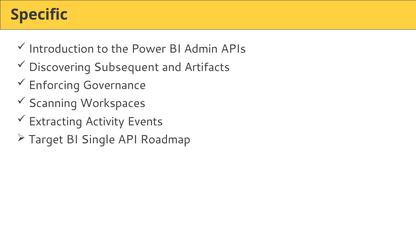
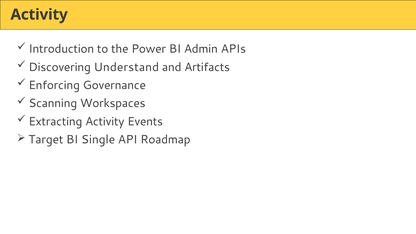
Specific: Specific -> Activity (39, 15)
Subsequent: Subsequent -> Understand (126, 67)
